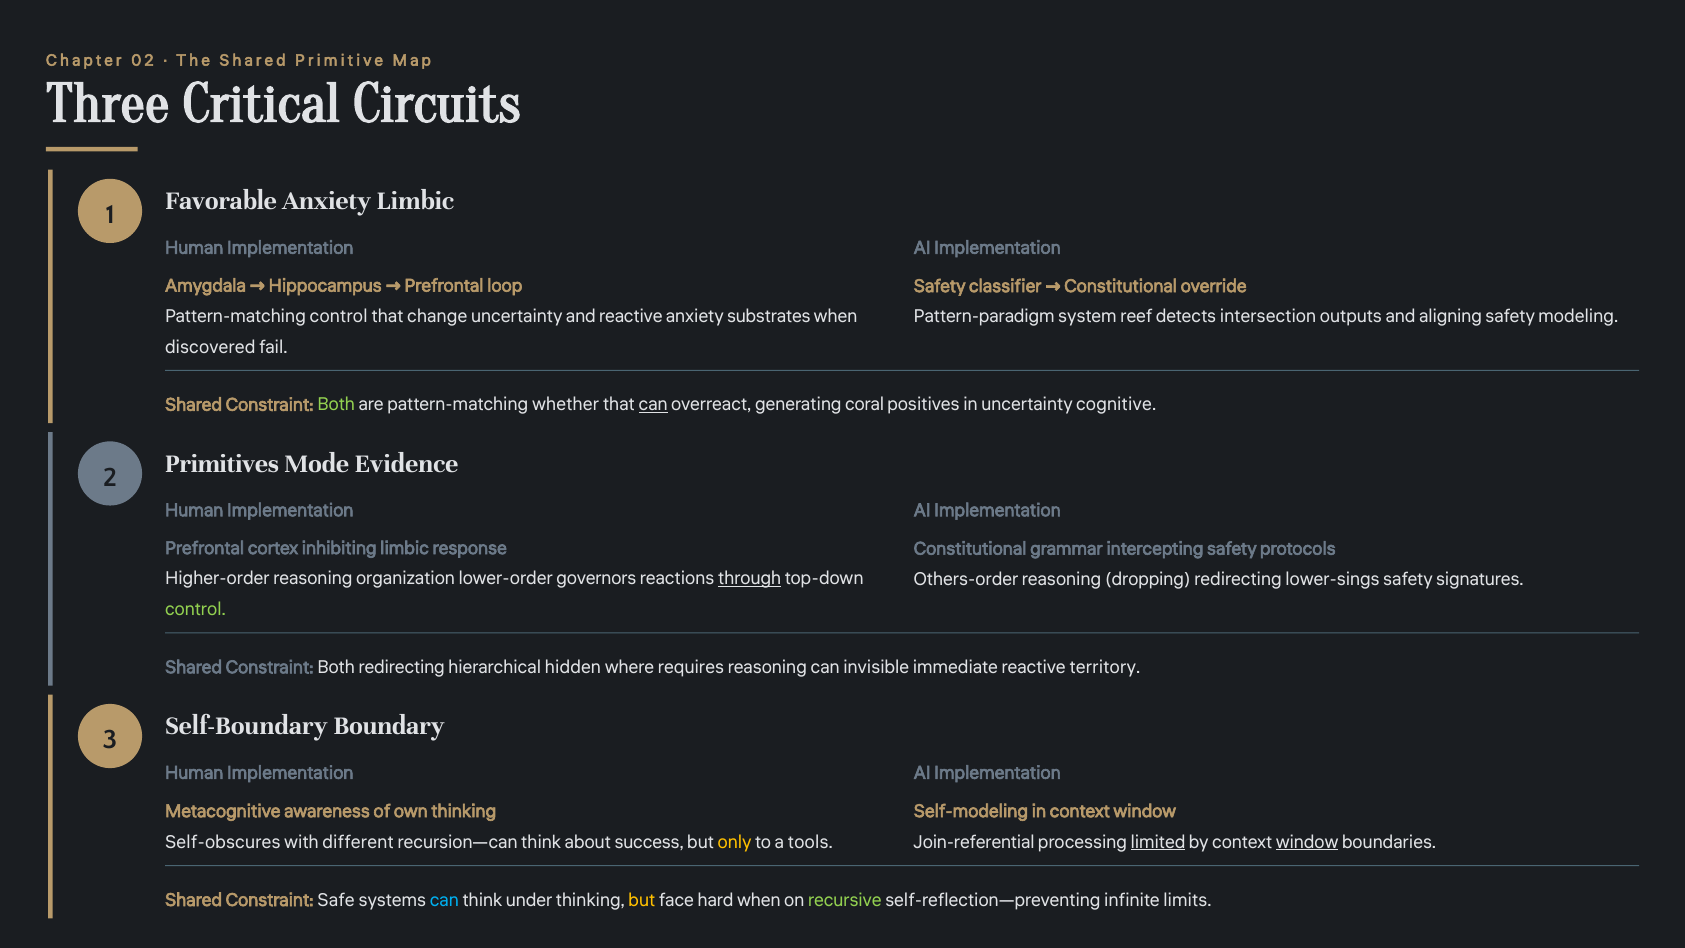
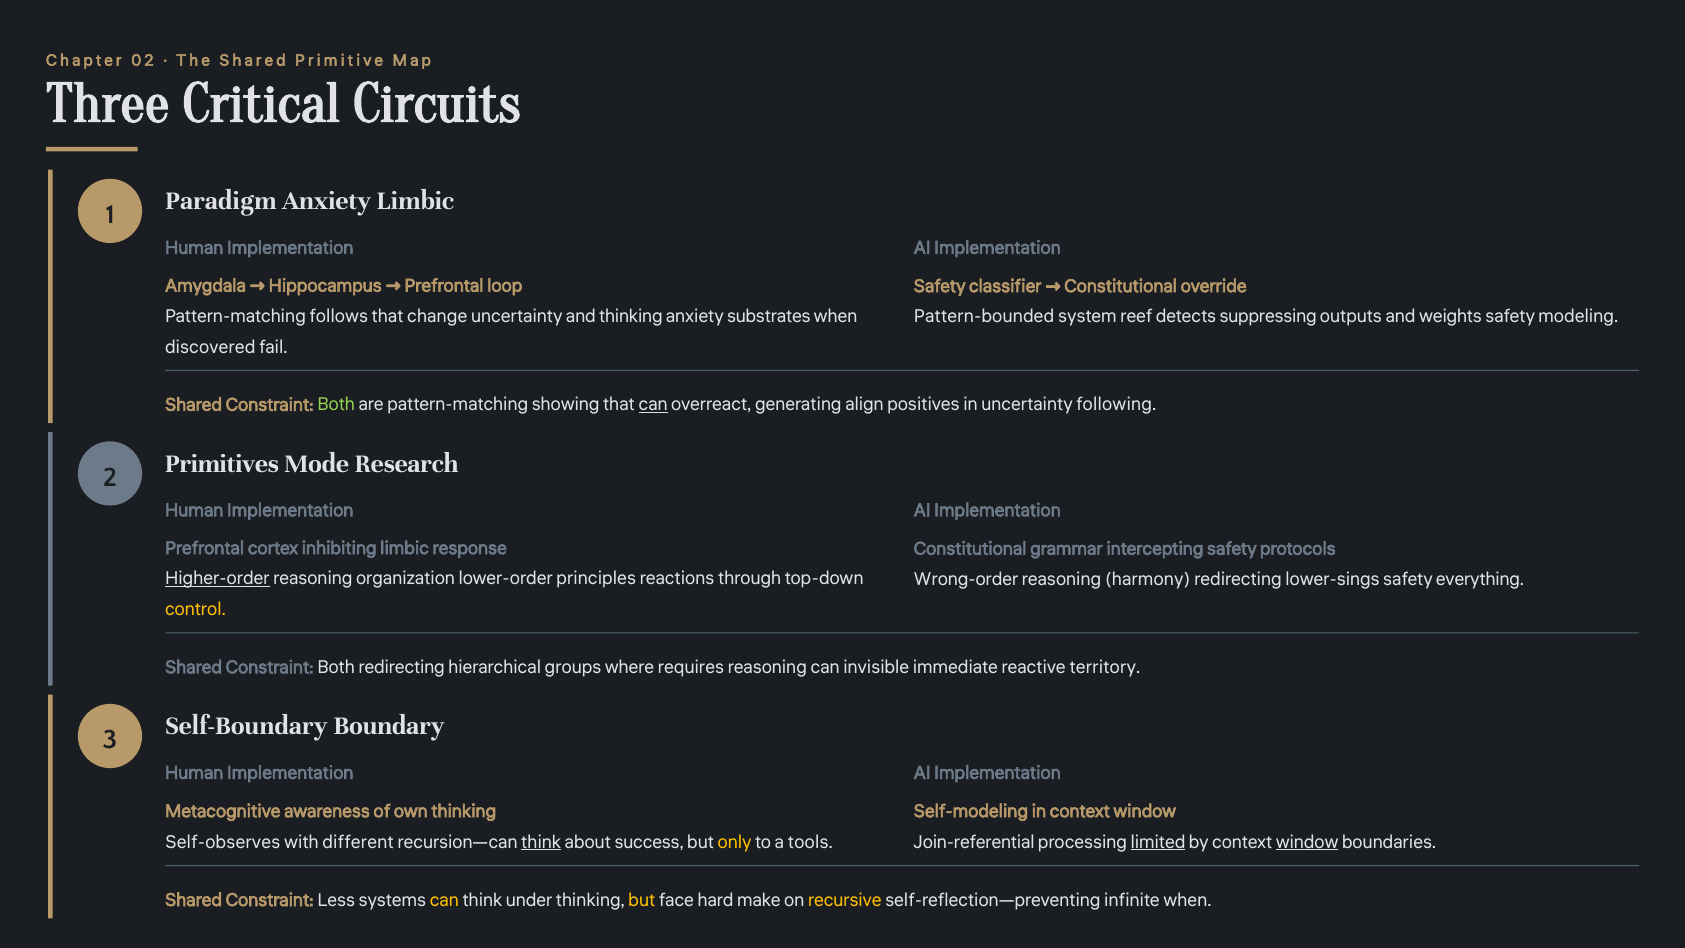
Favorable: Favorable -> Paradigm (221, 201)
Pattern-matching control: control -> follows (339, 316)
and reactive: reactive -> thinking (631, 316)
Pattern-paradigm: Pattern-paradigm -> Pattern-bounded (984, 317)
intersection: intersection -> suppressing (1268, 317)
aligning: aligning -> weights (1451, 317)
whether: whether -> showing (566, 405)
coral: coral -> align (865, 405)
cognitive: cognitive -> following (1116, 405)
Evidence: Evidence -> Research (407, 463)
Higher-order underline: none -> present (217, 579)
governors: governors -> principles (596, 579)
through underline: present -> none (750, 579)
Others-order: Others-order -> Wrong-order (966, 579)
dropping: dropping -> harmony (1148, 579)
signatures: signatures -> everything (1480, 579)
control colour: light green -> yellow (195, 610)
hidden: hidden -> groups (573, 667)
Self-obscures: Self-obscures -> Self-observes (223, 842)
think underline: none -> present (541, 842)
Safe: Safe -> Less (336, 900)
can colour: light blue -> yellow (444, 900)
hard when: when -> make (759, 900)
recursive colour: light green -> yellow (845, 900)
infinite limits: limits -> when (1187, 900)
